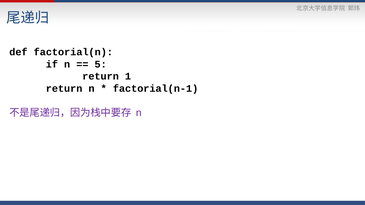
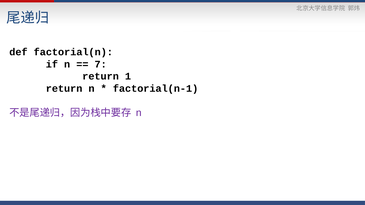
5: 5 -> 7 (101, 64)
